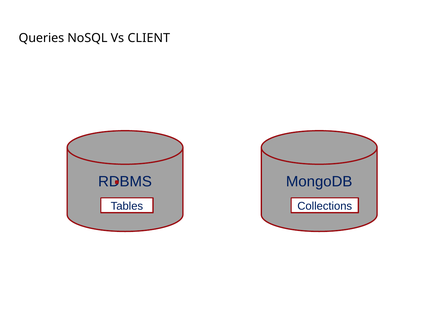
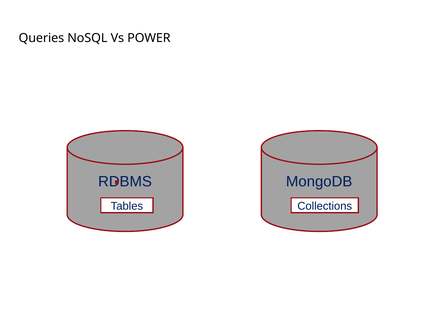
CLIENT: CLIENT -> POWER (149, 38)
